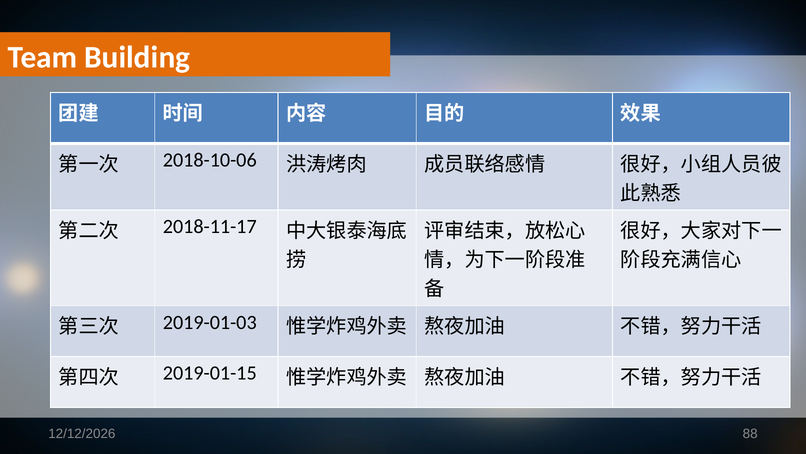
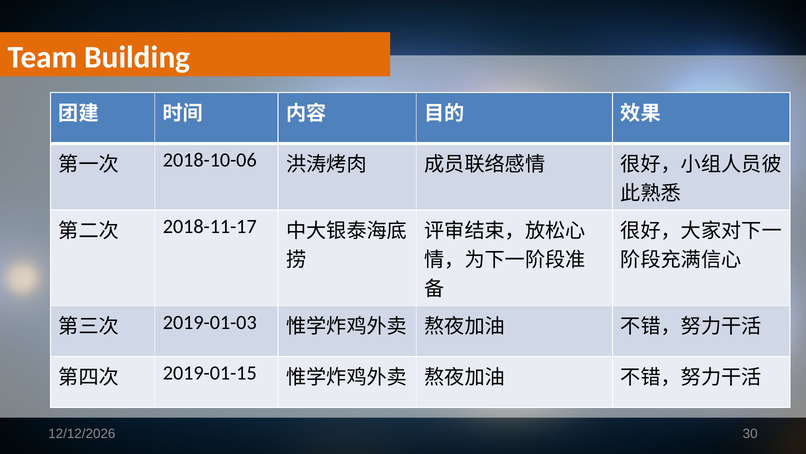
88: 88 -> 30 (750, 433)
